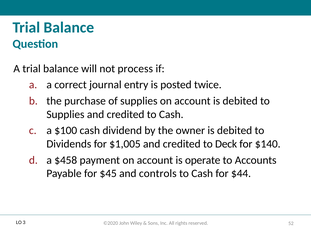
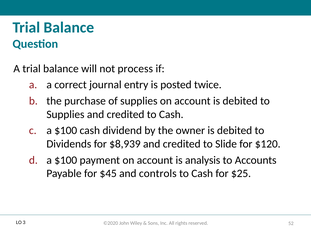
$1,005: $1,005 -> $8,939 (125, 144)
Deck: Deck -> Slide (226, 144)
$140: $140 -> $120 (268, 144)
$458: $458 -> $100 (66, 160)
operate: operate -> analysis (203, 160)
$44: $44 -> $25 (241, 174)
